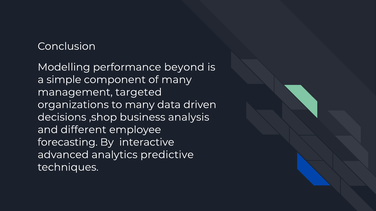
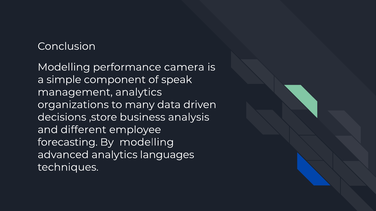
beyond: beyond -> camera (184, 67)
of many: many -> speak (177, 80)
management targeted: targeted -> analytics (139, 92)
,shop: ,shop -> ,store (103, 117)
By interactive: interactive -> modelling (147, 143)
predictive: predictive -> languages (167, 155)
